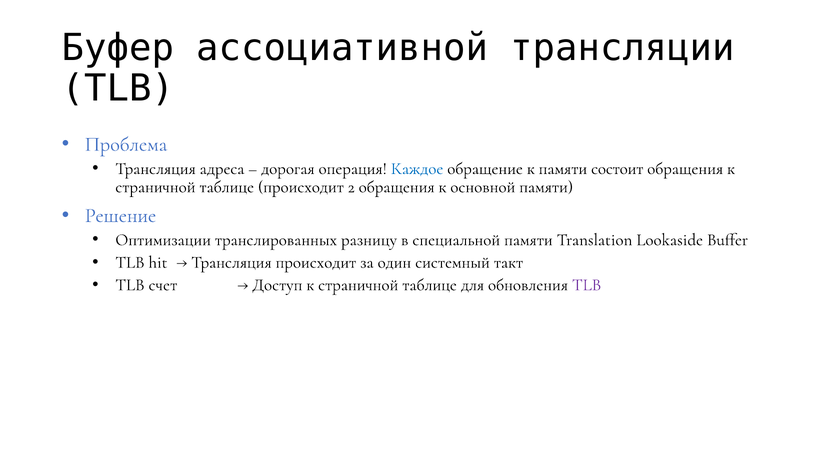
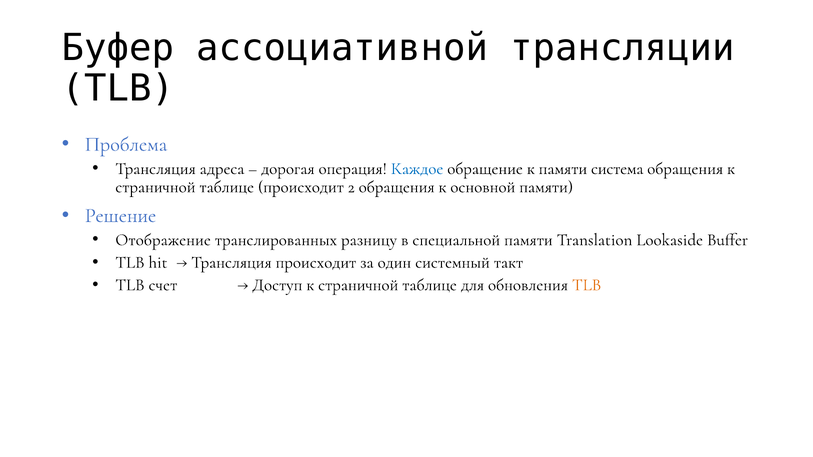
состоит: состоит -> система (617, 168)
Оптимизации: Оптимизации -> Отображение (163, 240)
TLB colour: purple -> orange (587, 285)
